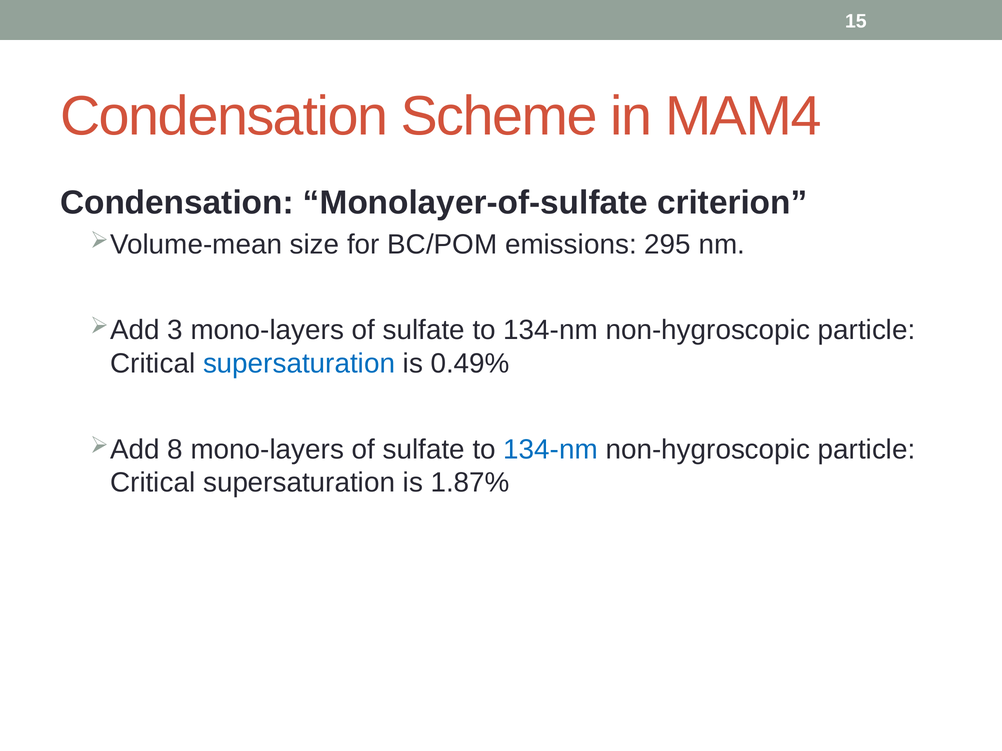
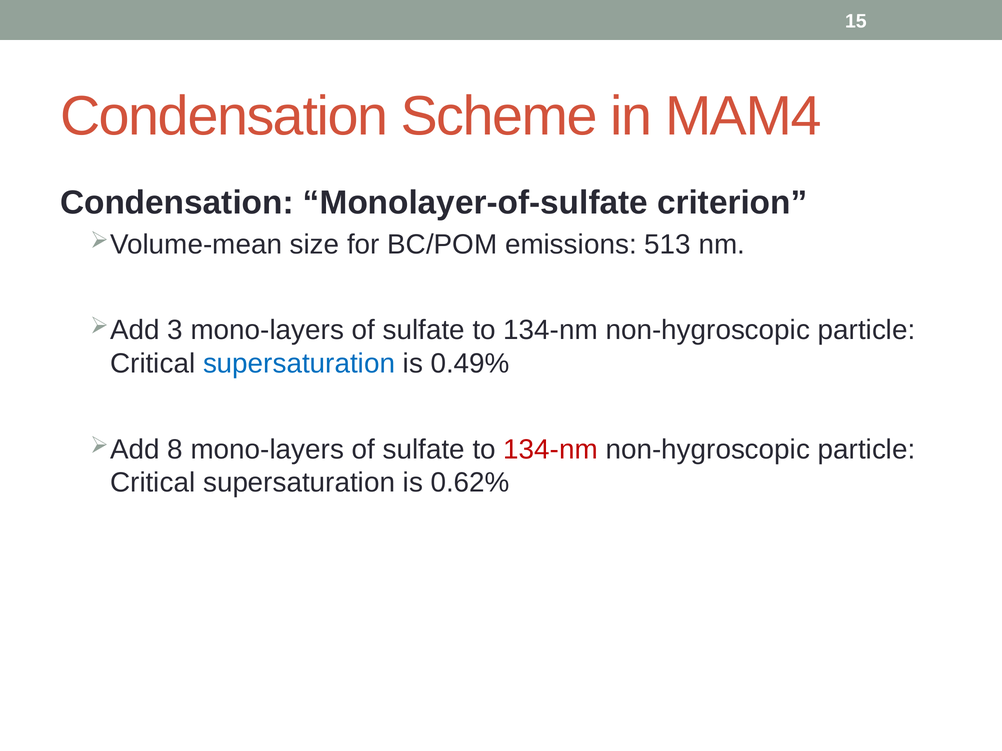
295: 295 -> 513 (668, 245)
134-nm colour: blue -> red (551, 450)
1.87%: 1.87% -> 0.62% (470, 483)
